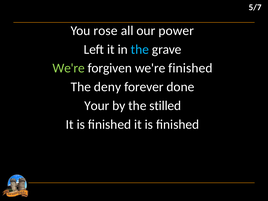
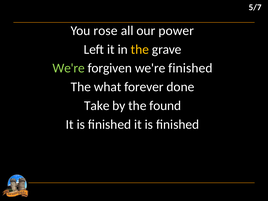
the colour: light blue -> yellow (140, 49)
deny: deny -> what (108, 87)
Your: Your -> Take (97, 106)
stilled: stilled -> found (165, 106)
